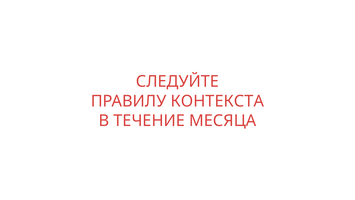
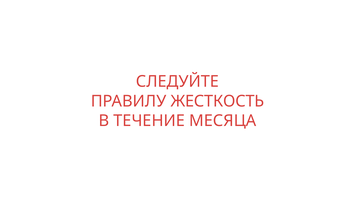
КОНТЕКСТА: КОНТЕКСТА -> ЖЕСТКОСТЬ (217, 101)
